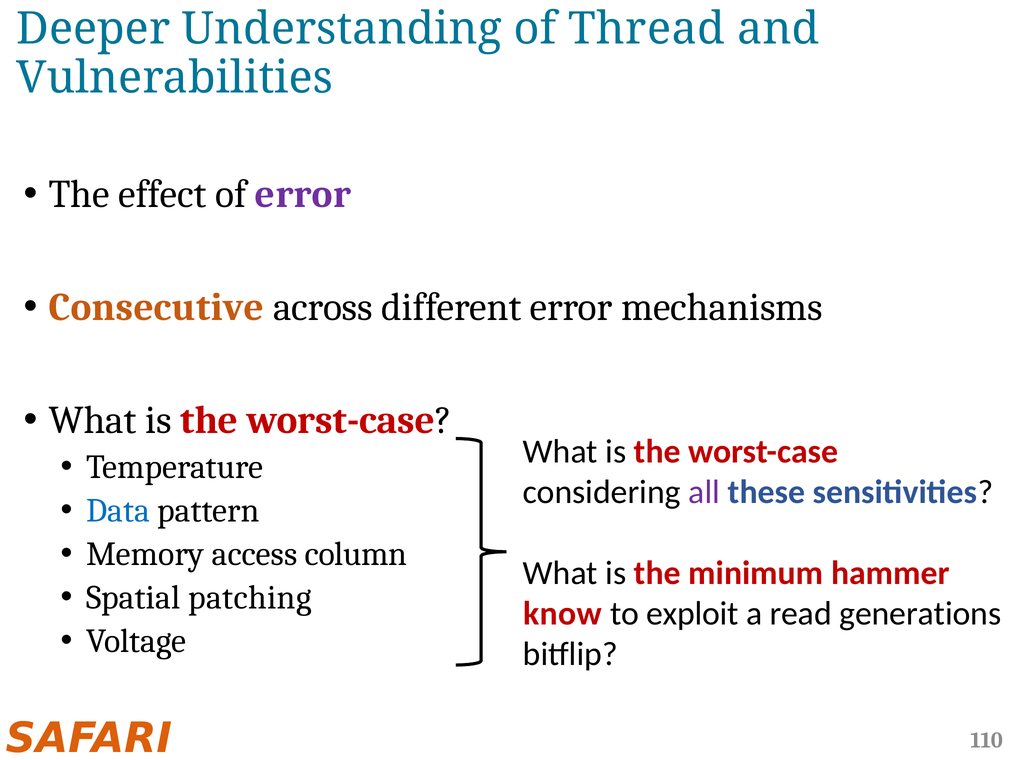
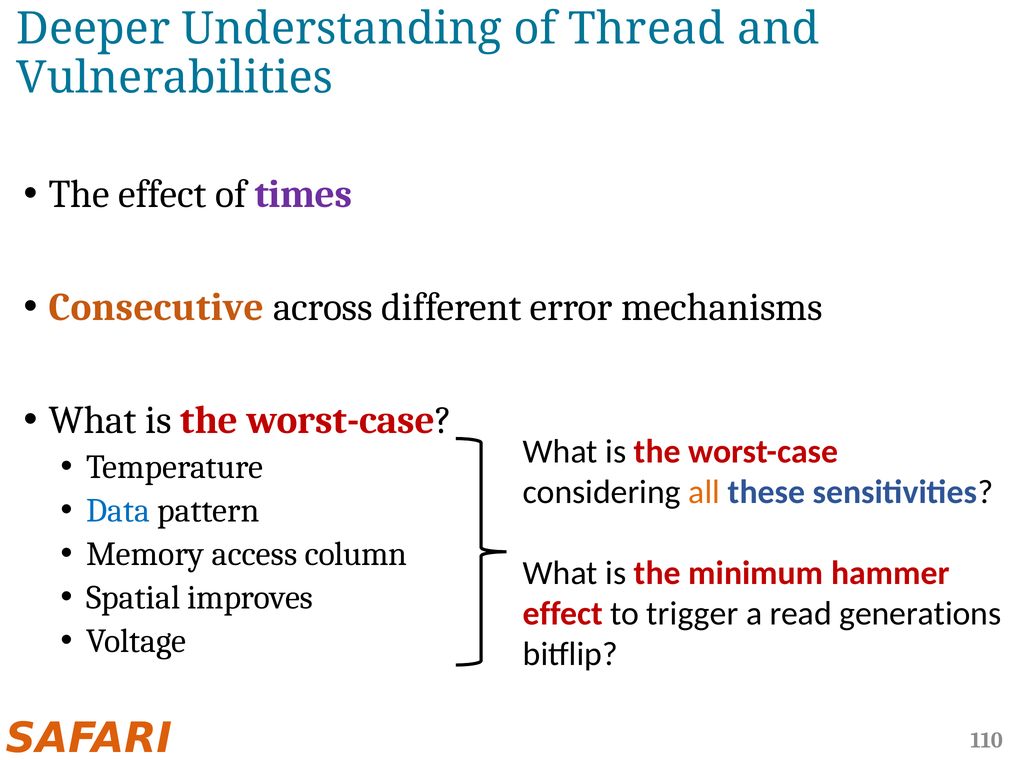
of error: error -> times (303, 194)
all colour: purple -> orange (704, 492)
patching: patching -> improves (250, 597)
know: know -> effect (563, 613)
exploit: exploit -> trigger (692, 613)
